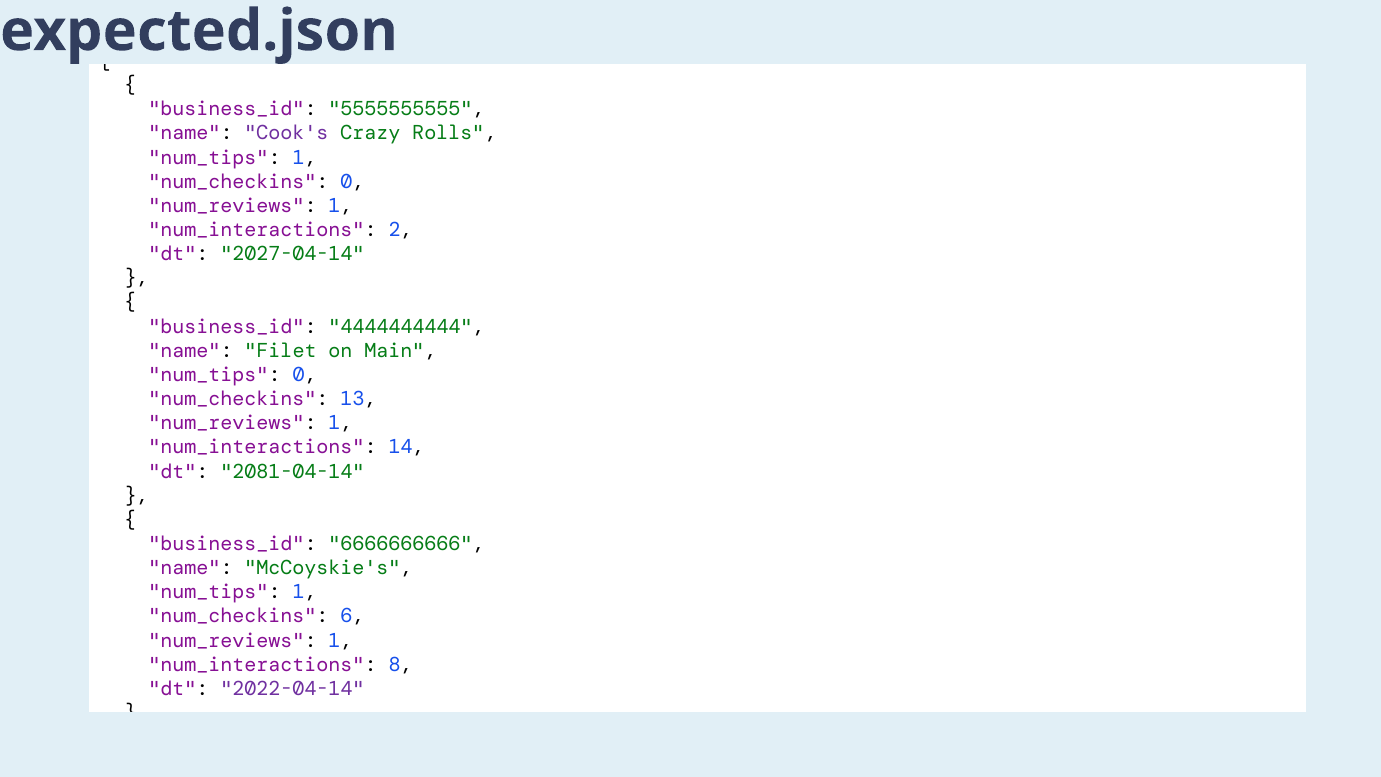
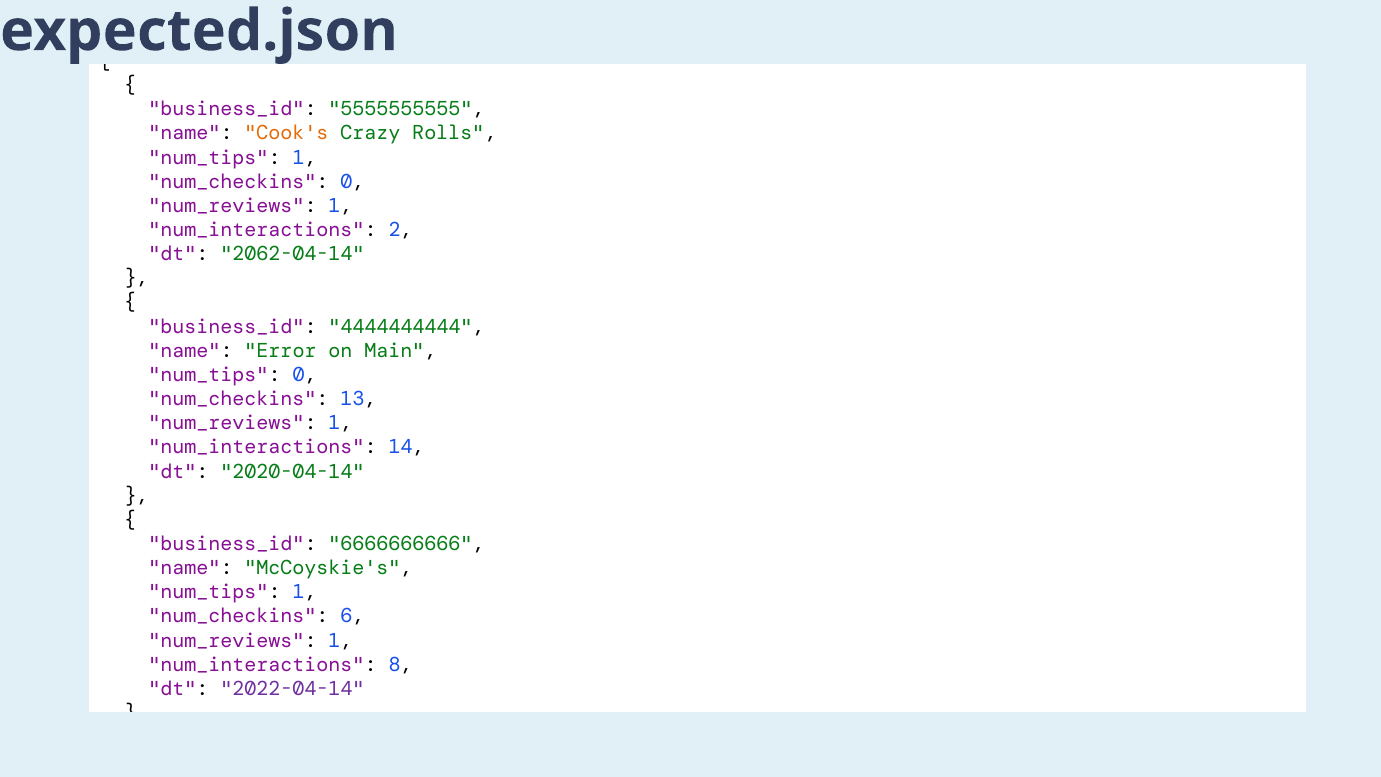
Cook's colour: purple -> orange (286, 133)
2027-04-14: 2027-04-14 -> 2062-04-14 (292, 254)
name Filet: Filet -> Error (281, 351)
2081-04-14: 2081-04-14 -> 2020-04-14 (292, 471)
